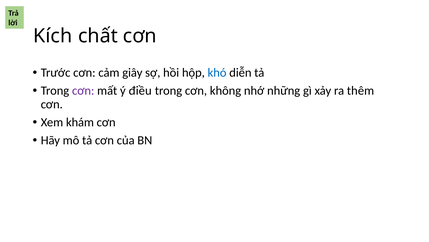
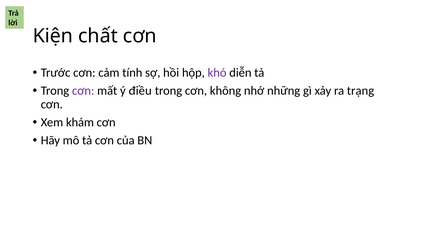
Kích: Kích -> Kiện (53, 36)
giây: giây -> tính (132, 73)
khó colour: blue -> purple (217, 73)
thêm: thêm -> trạng (361, 91)
